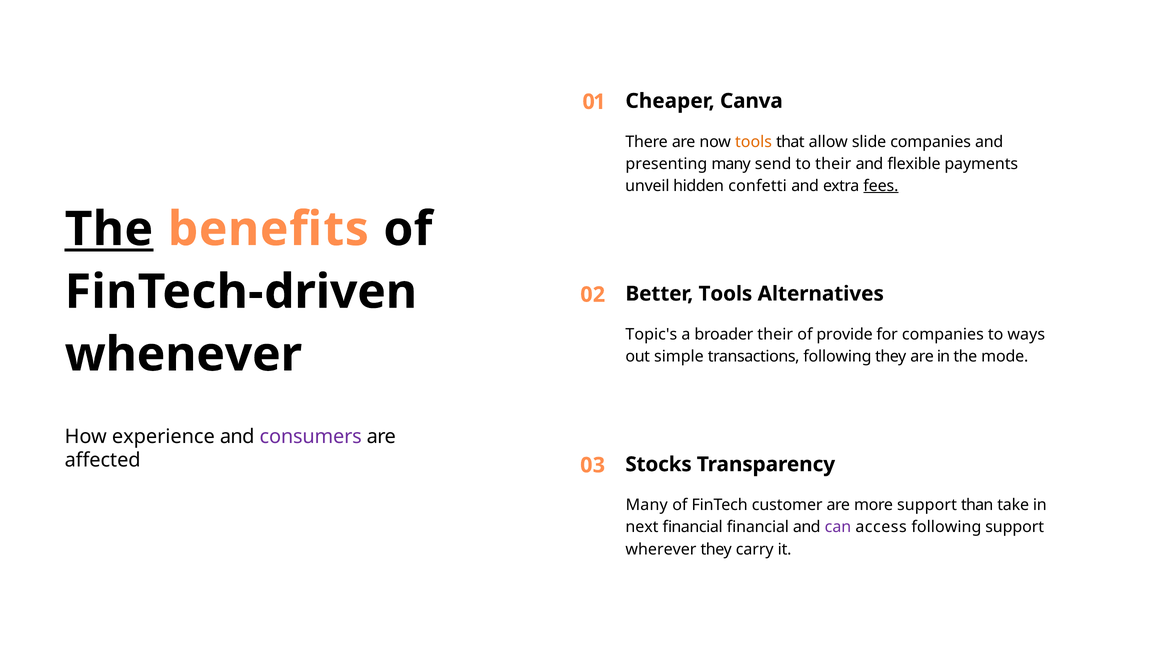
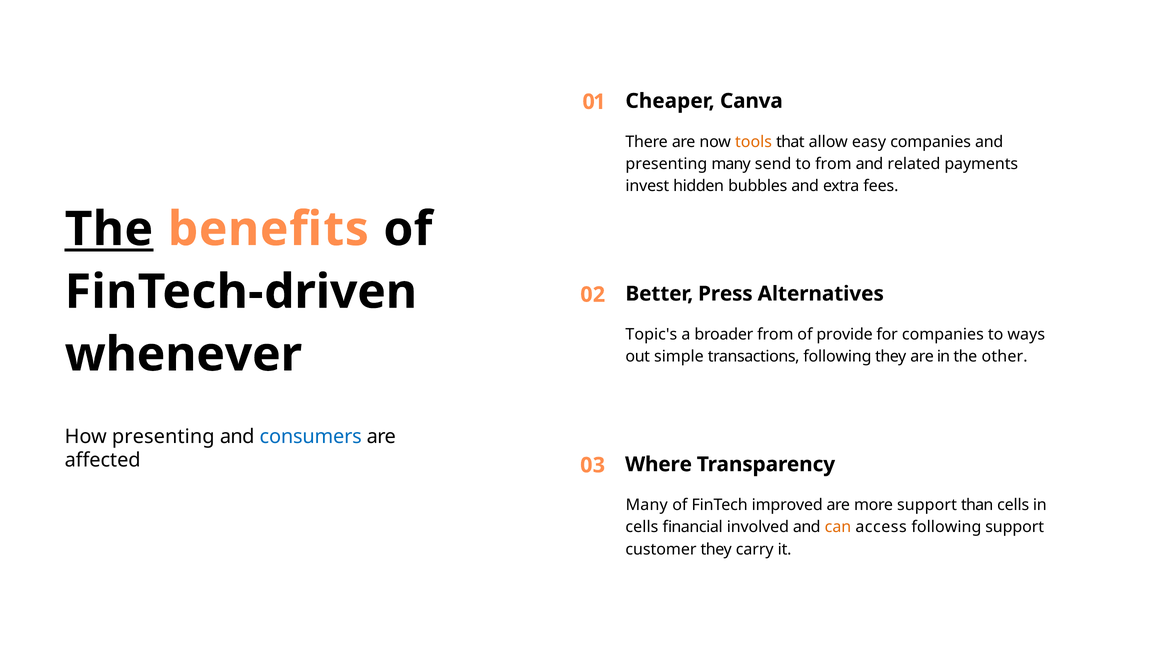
slide: slide -> easy (869, 142)
to their: their -> from (833, 164)
flexible: flexible -> related (914, 164)
unveil: unveil -> invest (647, 186)
confetti: confetti -> bubbles (758, 186)
fees underline: present -> none (881, 186)
Better Tools: Tools -> Press (725, 294)
broader their: their -> from (775, 335)
mode: mode -> other (1005, 357)
How experience: experience -> presenting (163, 437)
consumers colour: purple -> blue (311, 437)
Stocks: Stocks -> Where (659, 465)
customer: customer -> improved (787, 505)
than take: take -> cells (1013, 505)
next: next -> cells (642, 528)
financial financial: financial -> involved (758, 528)
can colour: purple -> orange (838, 528)
wherever: wherever -> customer (661, 550)
